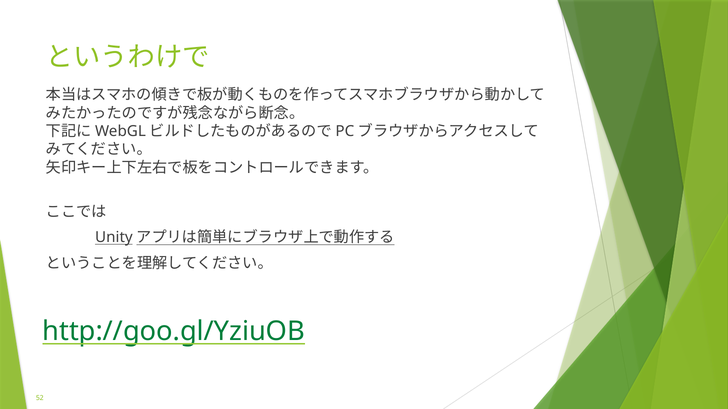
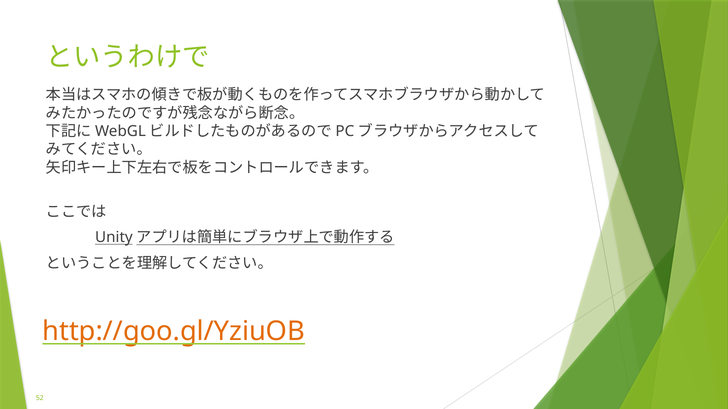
http://goo.gl/YziuOB colour: green -> orange (174, 332)
